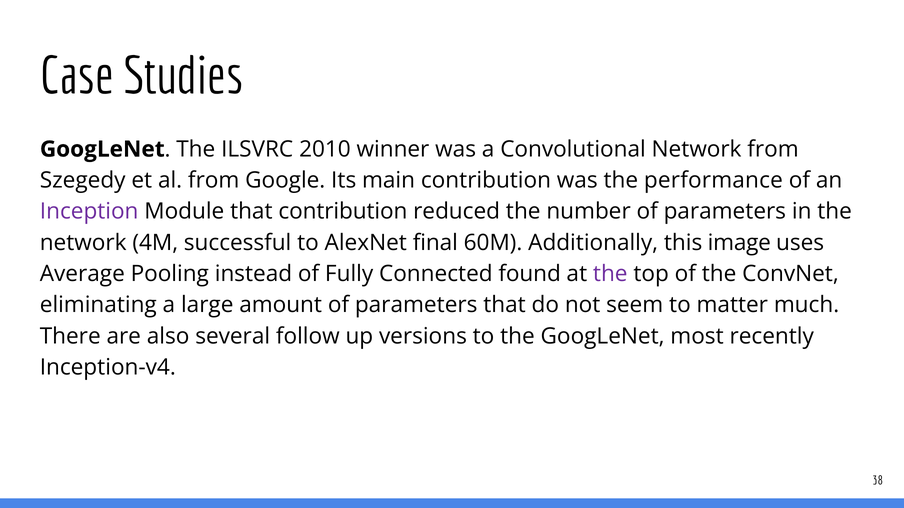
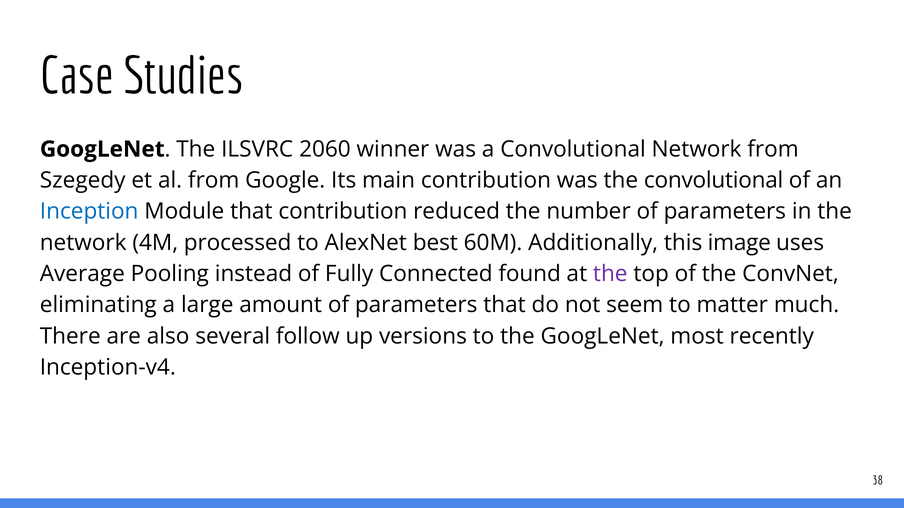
2010: 2010 -> 2060 (325, 149)
the performance: performance -> convolutional (714, 181)
Inception colour: purple -> blue (89, 212)
successful: successful -> processed (238, 243)
final: final -> best (435, 243)
